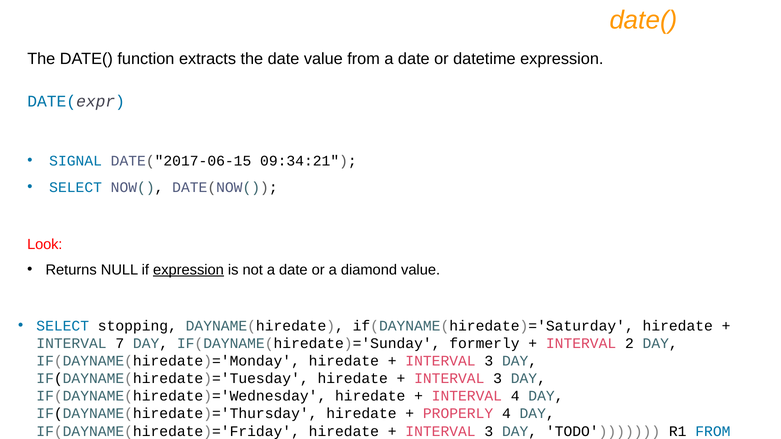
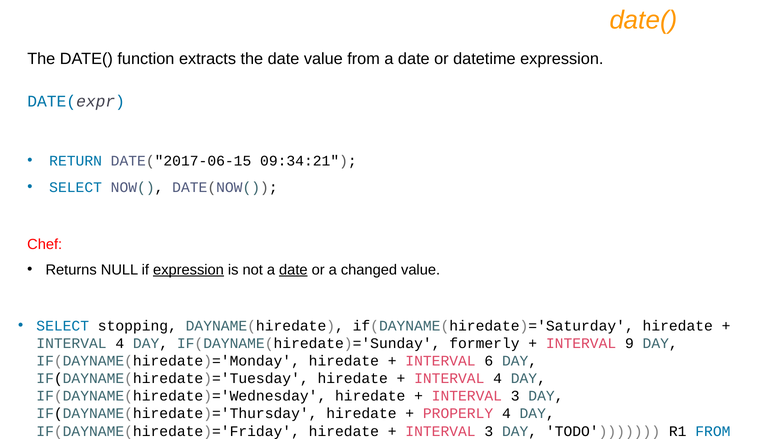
SIGNAL: SIGNAL -> RETURN (76, 161)
Look: Look -> Chef (45, 245)
date underline: none -> present (293, 270)
diamond: diamond -> changed (369, 270)
7: 7 -> 4 (120, 344)
2: 2 -> 9 (629, 344)
3: 3 -> 6 (489, 361)
3: 3 -> 4 (498, 379)
4: 4 -> 3 (515, 396)
